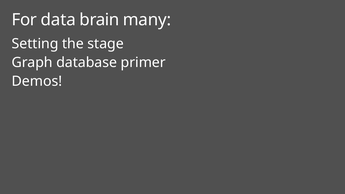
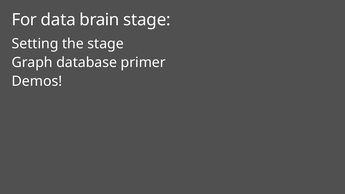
brain many: many -> stage (147, 20)
